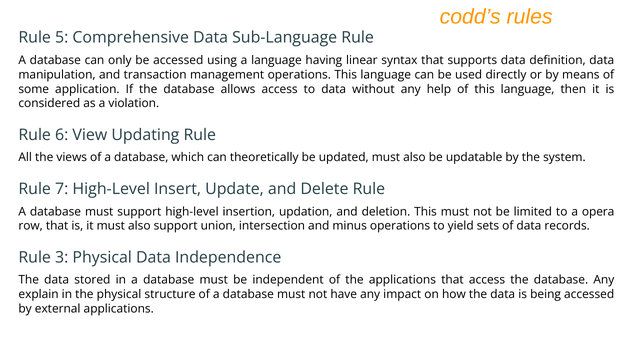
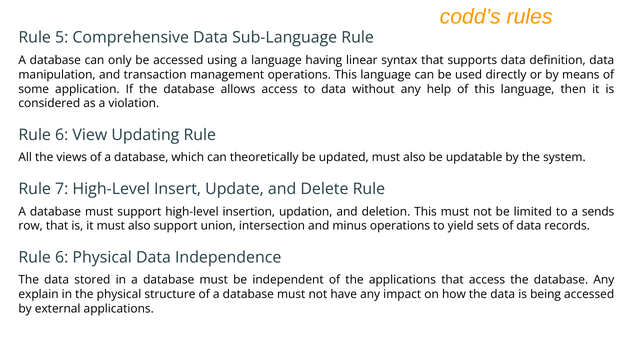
opera: opera -> sends (598, 212)
3: 3 -> 6 (62, 257)
